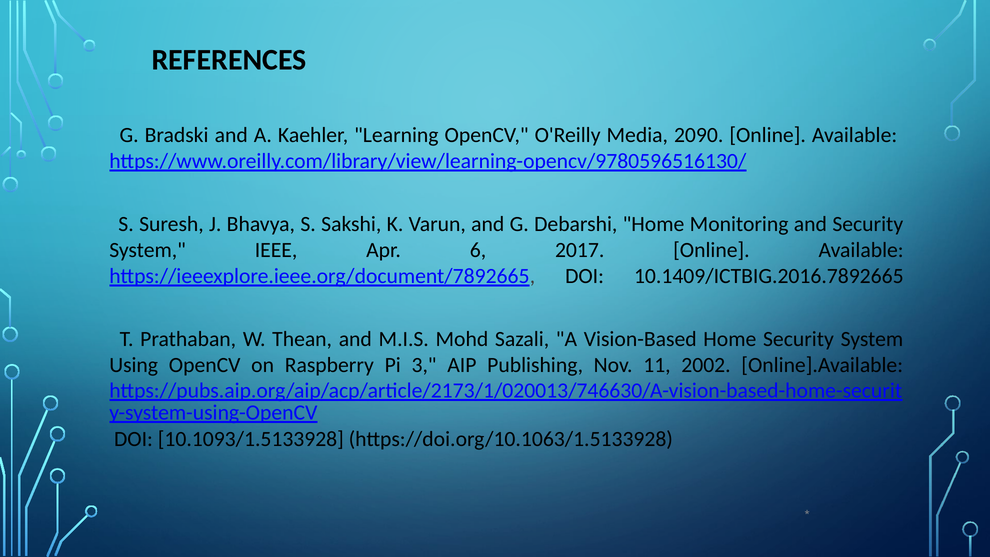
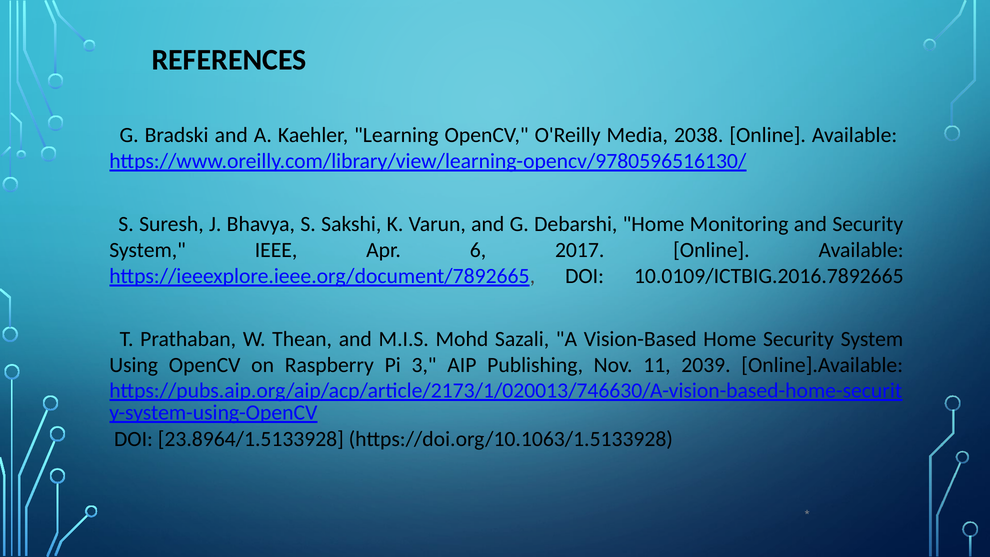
2090: 2090 -> 2038 (699, 135)
10.1409/ICTBIG.2016.7892665: 10.1409/ICTBIG.2016.7892665 -> 10.0109/ICTBIG.2016.7892665 (769, 276)
2002: 2002 -> 2039 (706, 365)
10.1093/1.5133928: 10.1093/1.5133928 -> 23.8964/1.5133928 (251, 439)
